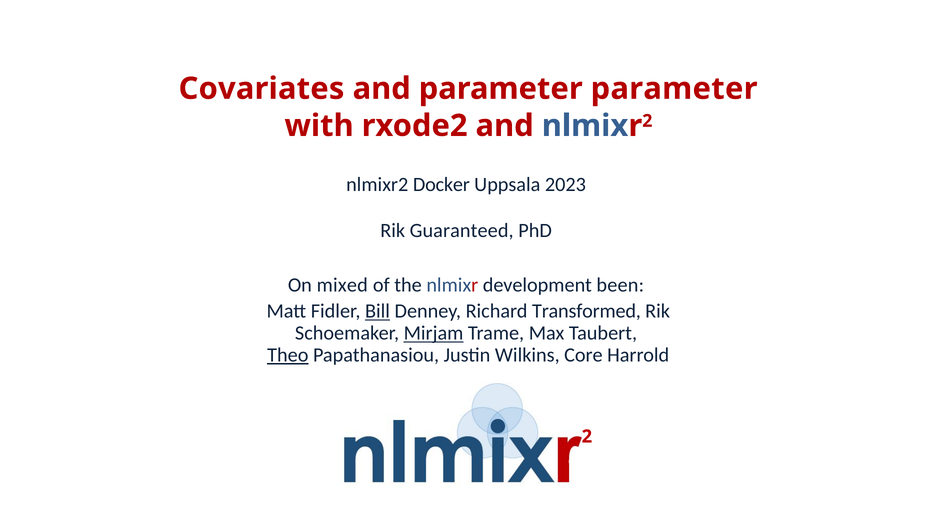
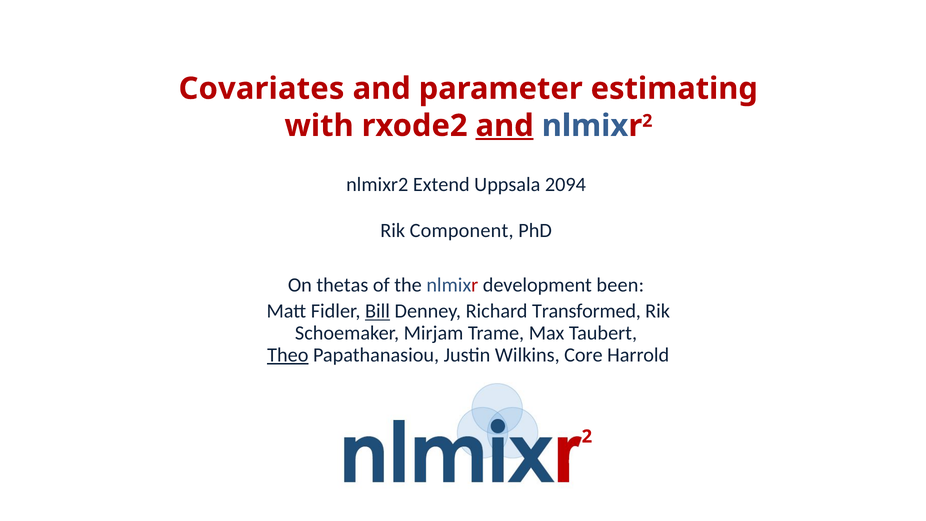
parameter parameter: parameter -> estimating (674, 89)
and underline: none -> present (505, 126)
Docker: Docker -> Extend (441, 185)
2023: 2023 -> 2094 (565, 185)
Guaranteed: Guaranteed -> Component (462, 231)
mixed: mixed -> thetas (342, 285)
Mirjam underline: present -> none (434, 333)
